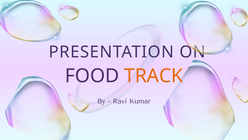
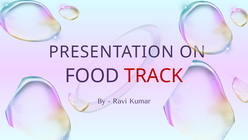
TRACK colour: orange -> red (154, 76)
